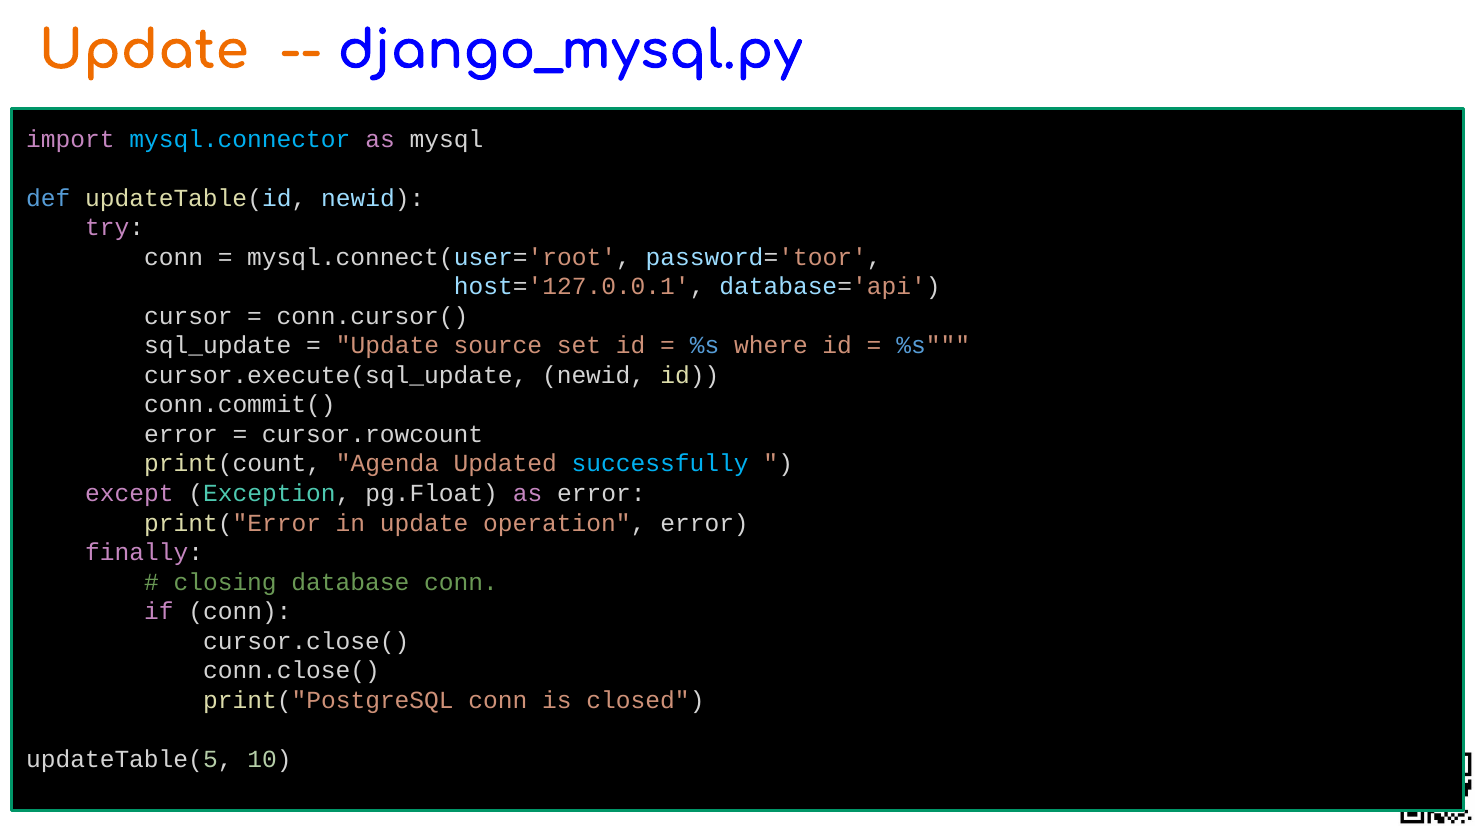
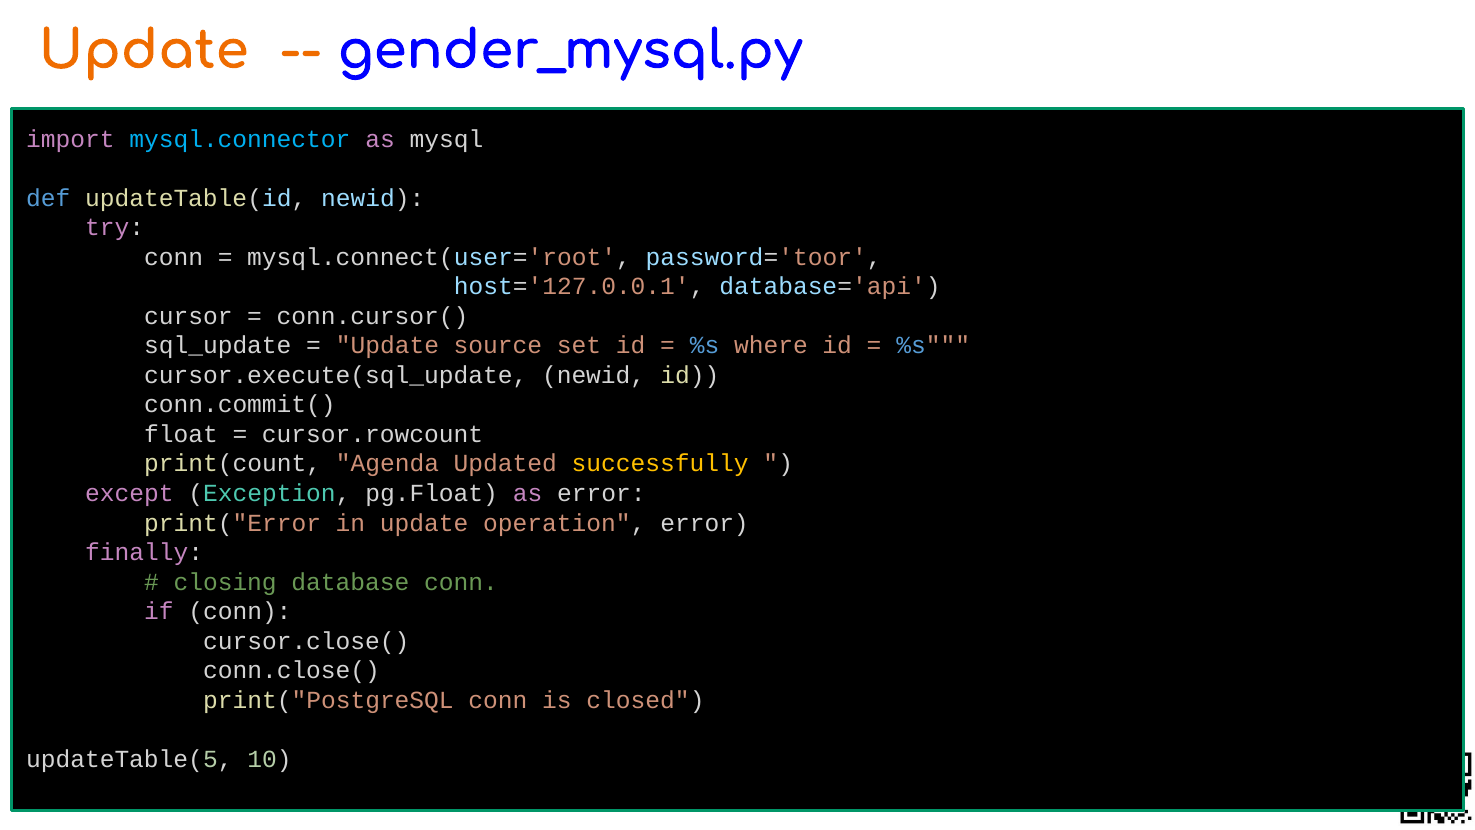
django_mysql.py: django_mysql.py -> gender_mysql.py (570, 50)
error: error -> float (181, 434)
successfully colour: light blue -> yellow (660, 464)
